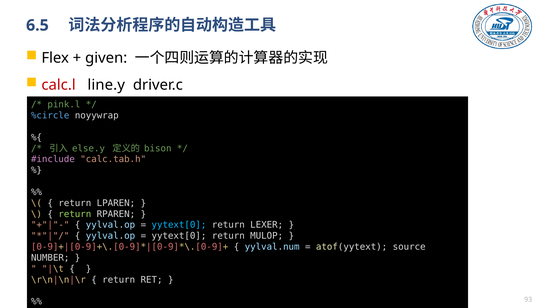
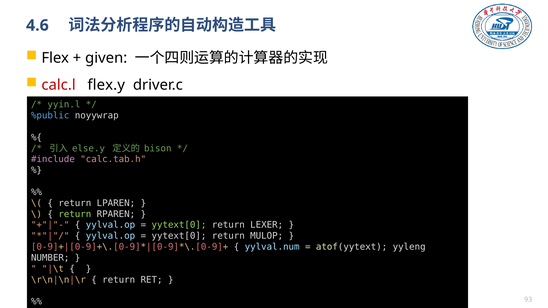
6.5: 6.5 -> 4.6 (37, 25)
line.y: line.y -> flex.y (106, 85)
pink.l: pink.l -> yyin.l (64, 105)
%circle: %circle -> %public (50, 116)
yytext[0 colour: light blue -> light green (179, 225)
source: source -> yyleng (409, 247)
